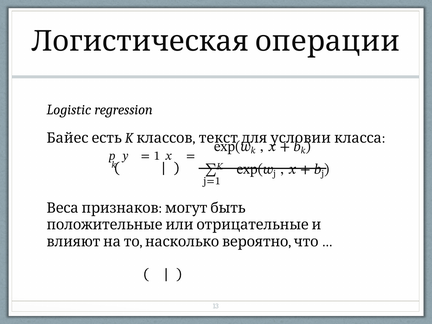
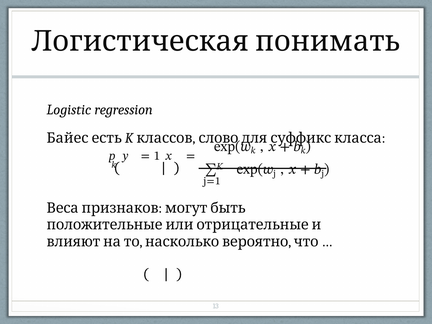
операции: операции -> понимать (328, 41)
текст: текст -> слово (218, 138)
условии: условии -> суффикс (301, 138)
